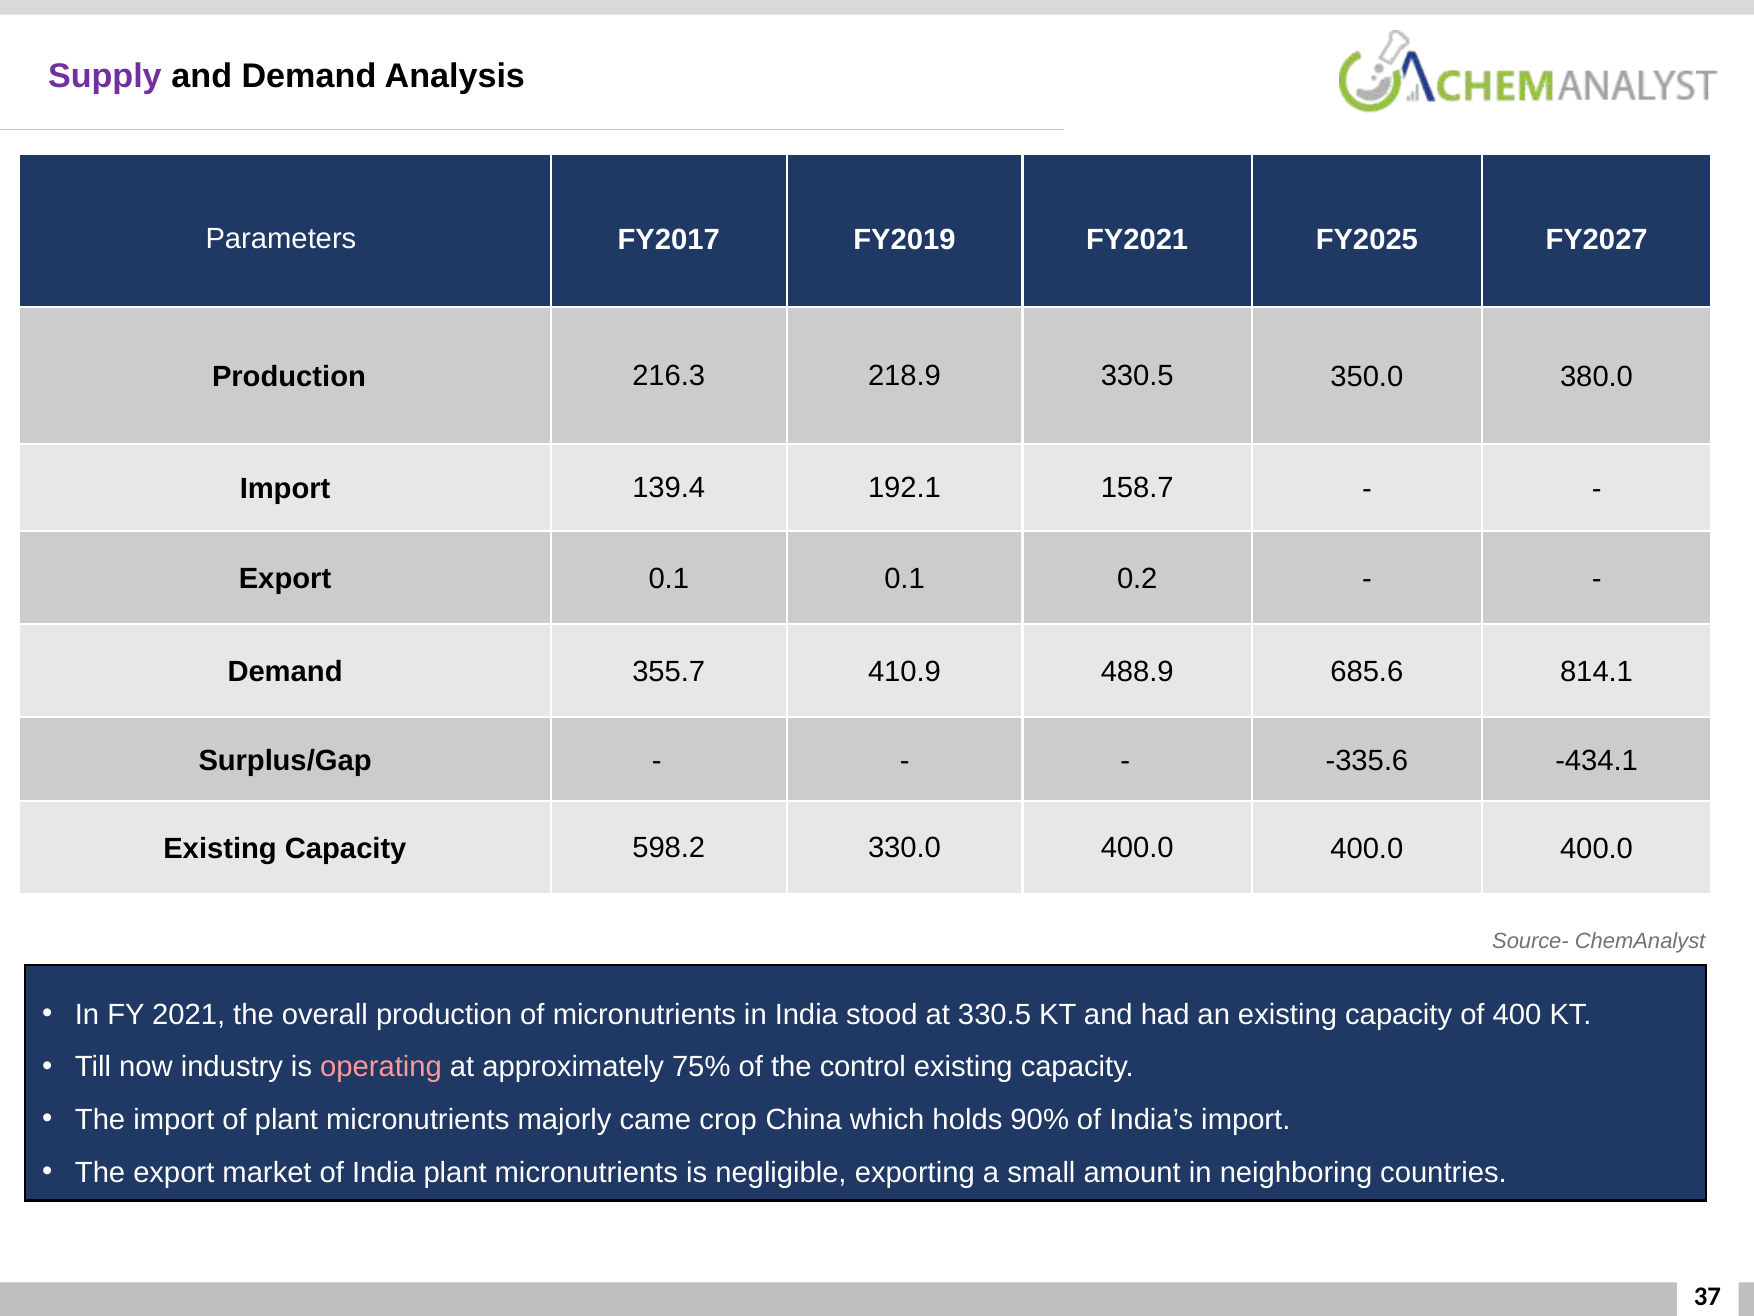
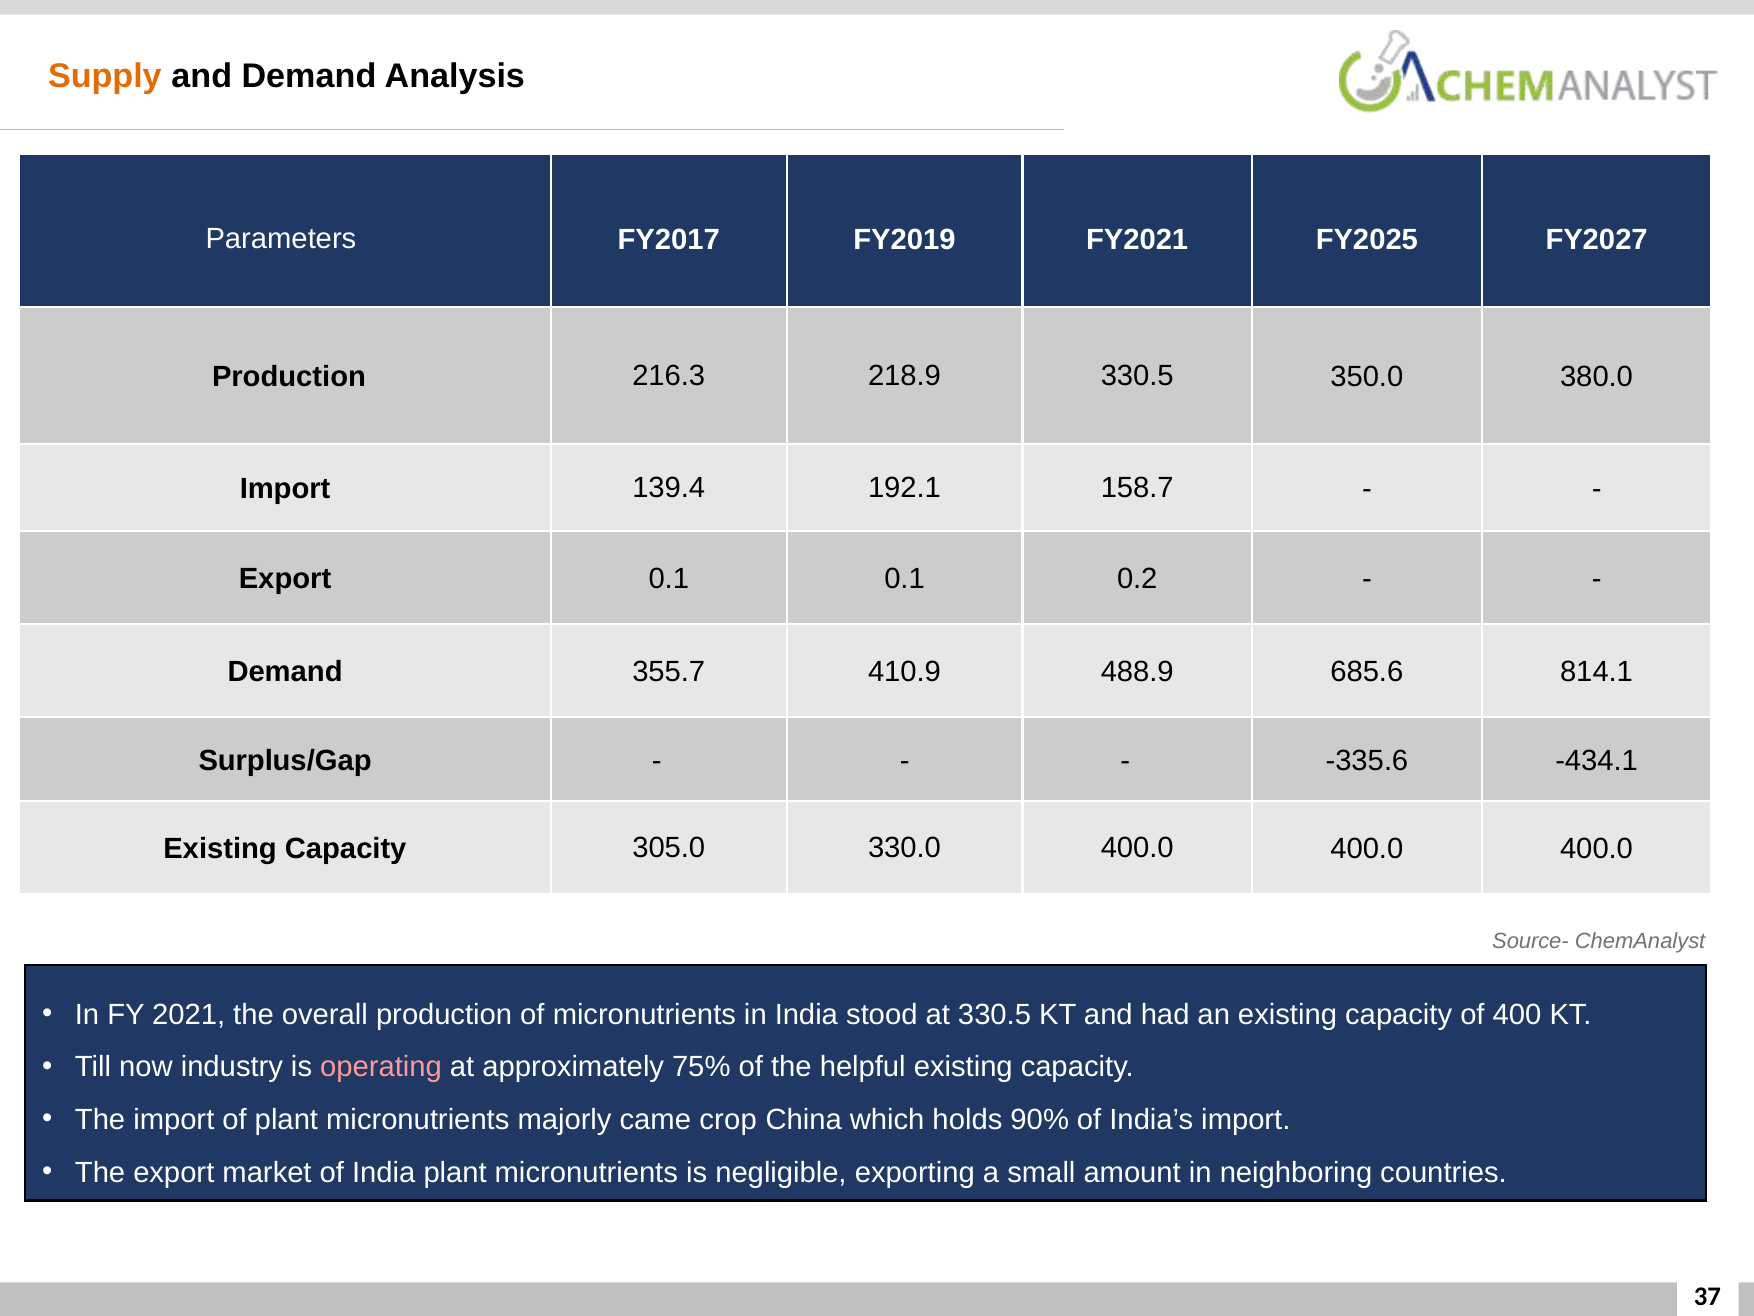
Supply colour: purple -> orange (105, 76)
598.2: 598.2 -> 305.0 (669, 848)
control: control -> helpful (863, 1067)
